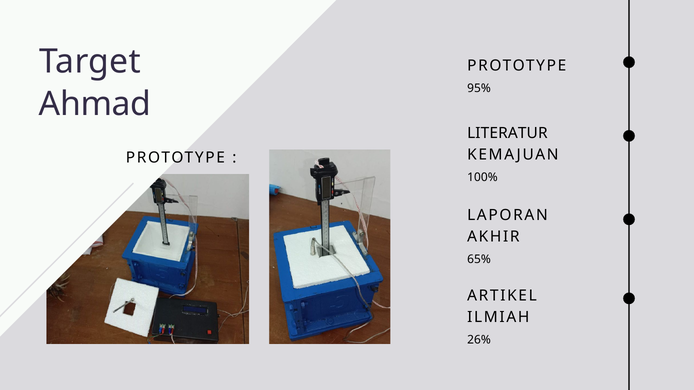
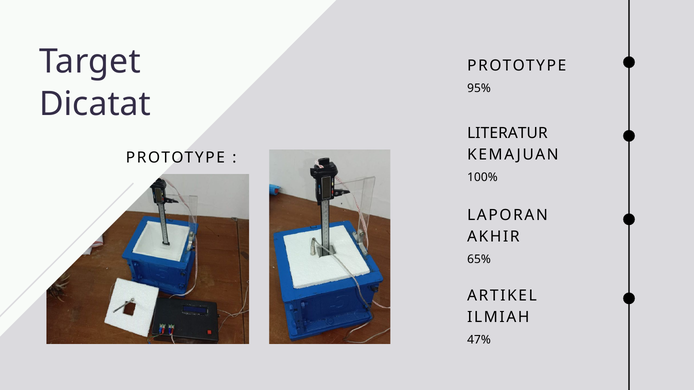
Ahmad: Ahmad -> Dicatat (95, 104)
26%: 26% -> 47% (479, 340)
